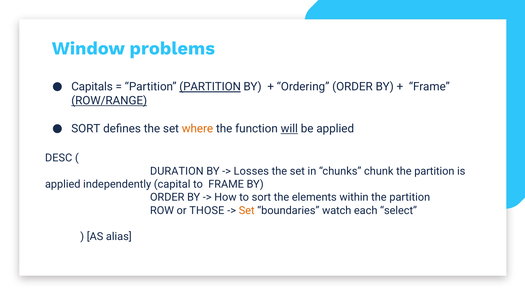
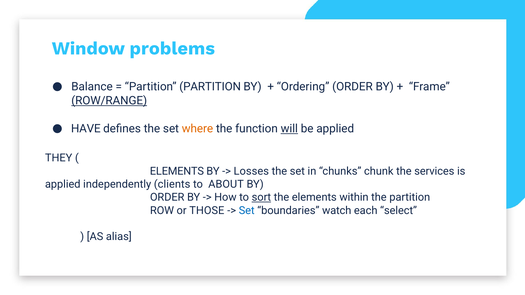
Capitals: Capitals -> Balance (92, 87)
PARTITION underline: present -> none (210, 87)
SORT: SORT -> HAVE (86, 129)
DESC: DESC -> THEY (59, 158)
DURATION: DURATION -> ELEMENTS (177, 171)
partition: partition -> services (434, 171)
capital: capital -> clients (172, 184)
to FRAME: FRAME -> ABOUT (226, 184)
sort underline: none -> present (261, 198)
Set colour: orange -> blue (247, 211)
